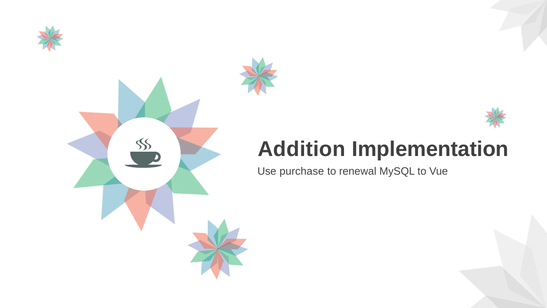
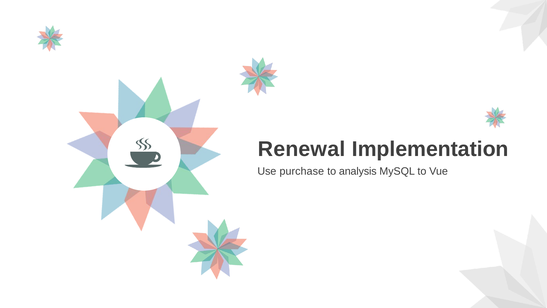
Addition: Addition -> Renewal (302, 149)
renewal: renewal -> analysis (358, 171)
